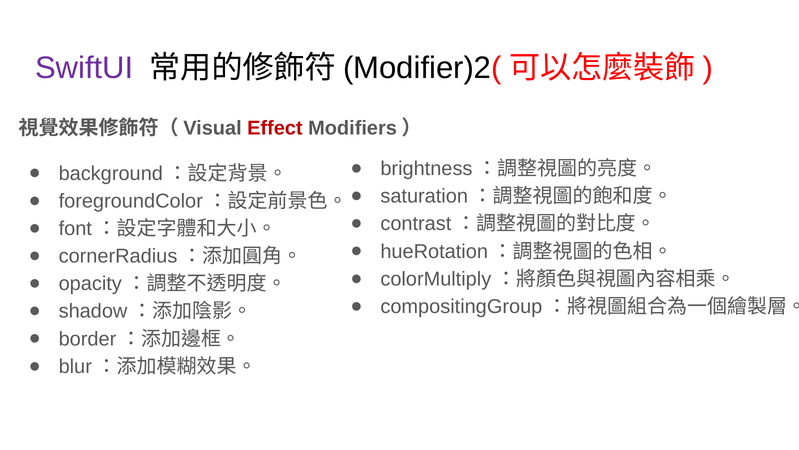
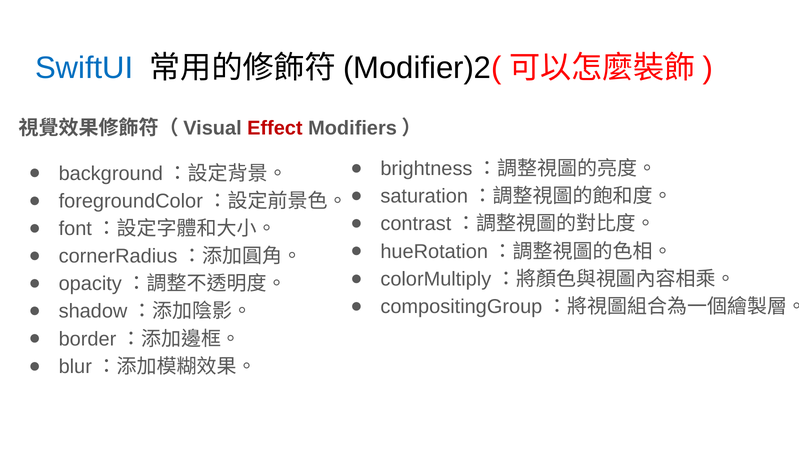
SwiftUI colour: purple -> blue (84, 68)
